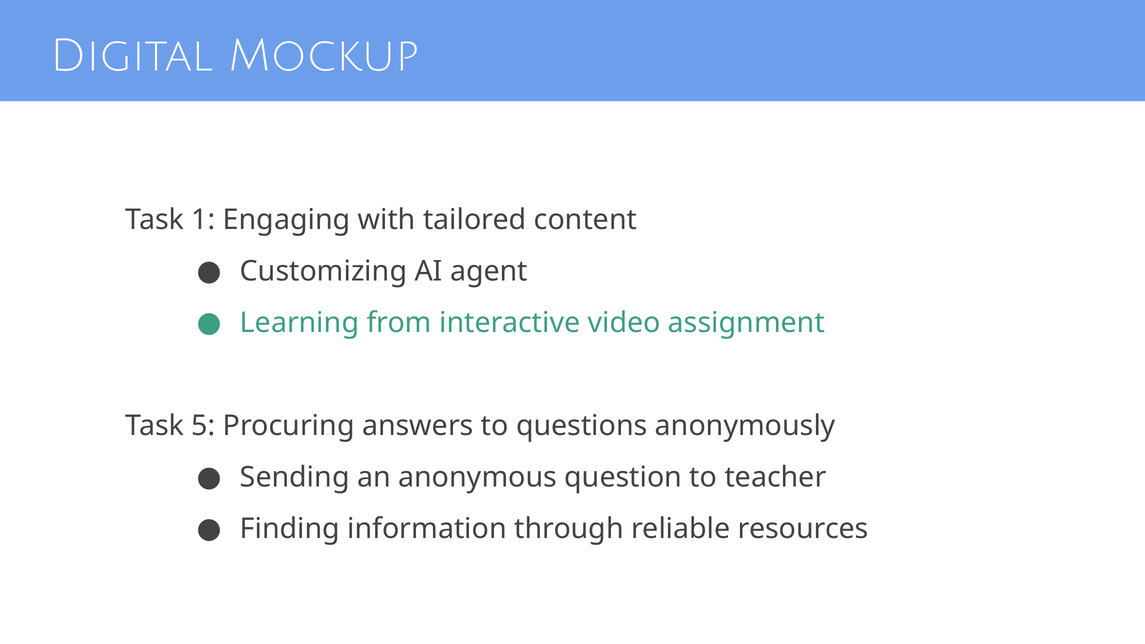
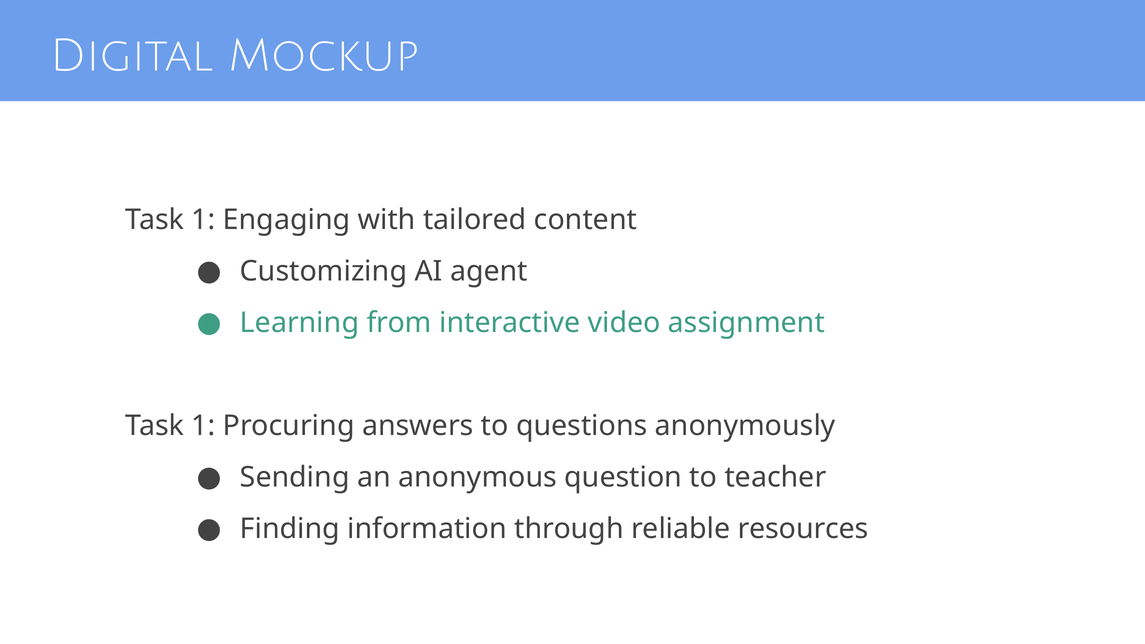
5: 5 -> 1 (203, 426)
